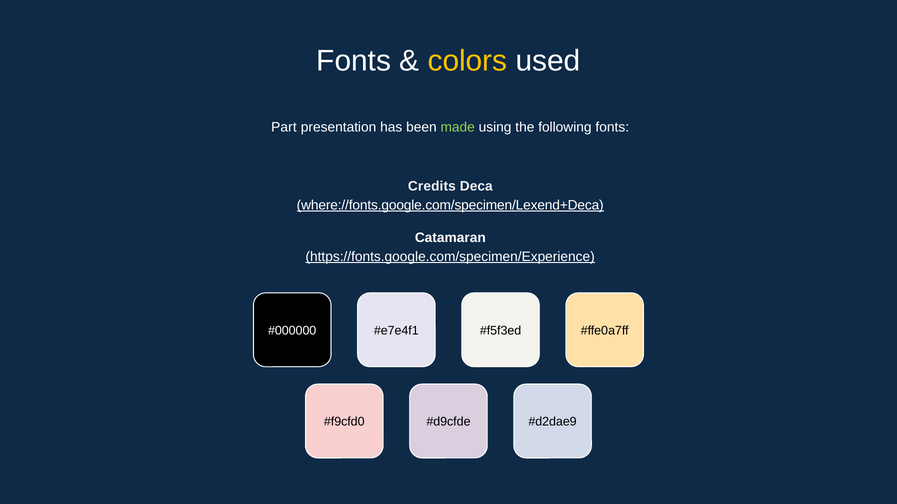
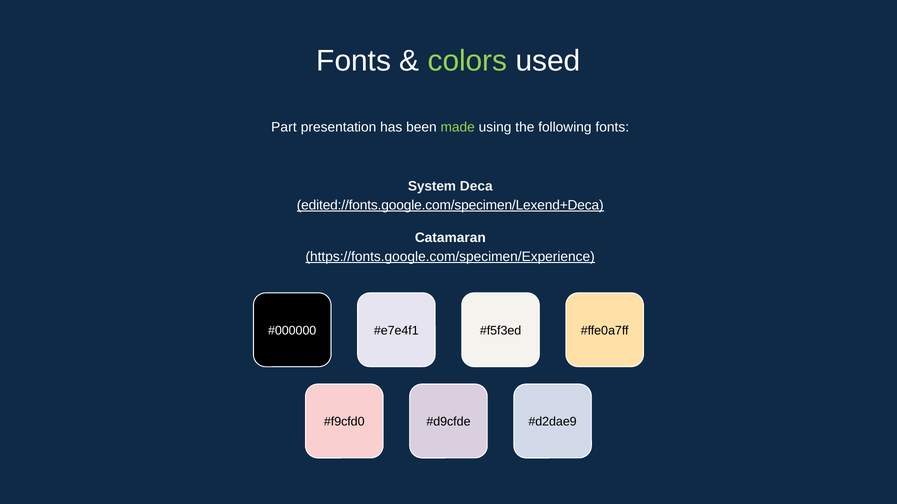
colors colour: yellow -> light green (467, 61)
Credits: Credits -> System (432, 186)
where://fonts.google.com/specimen/Lexend+Deca: where://fonts.google.com/specimen/Lexend+Deca -> edited://fonts.google.com/specimen/Lexend+Deca (450, 205)
